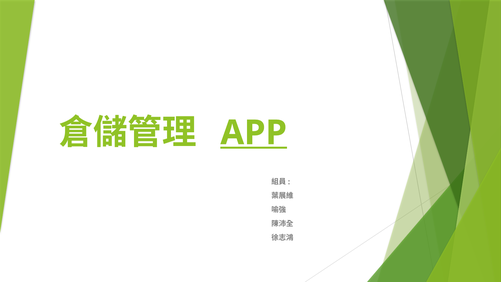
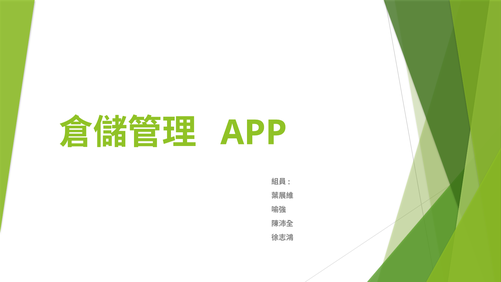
APP underline: present -> none (254, 133)
